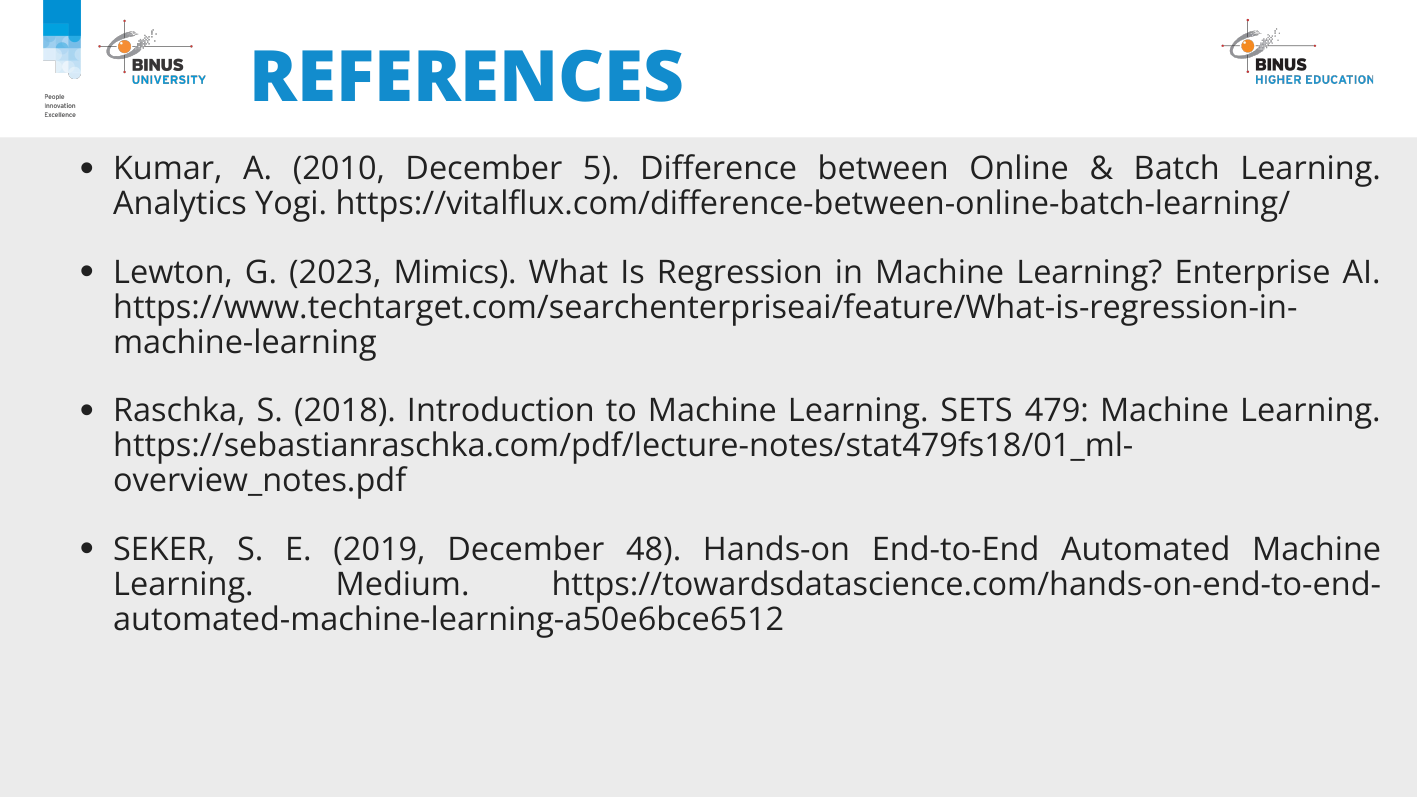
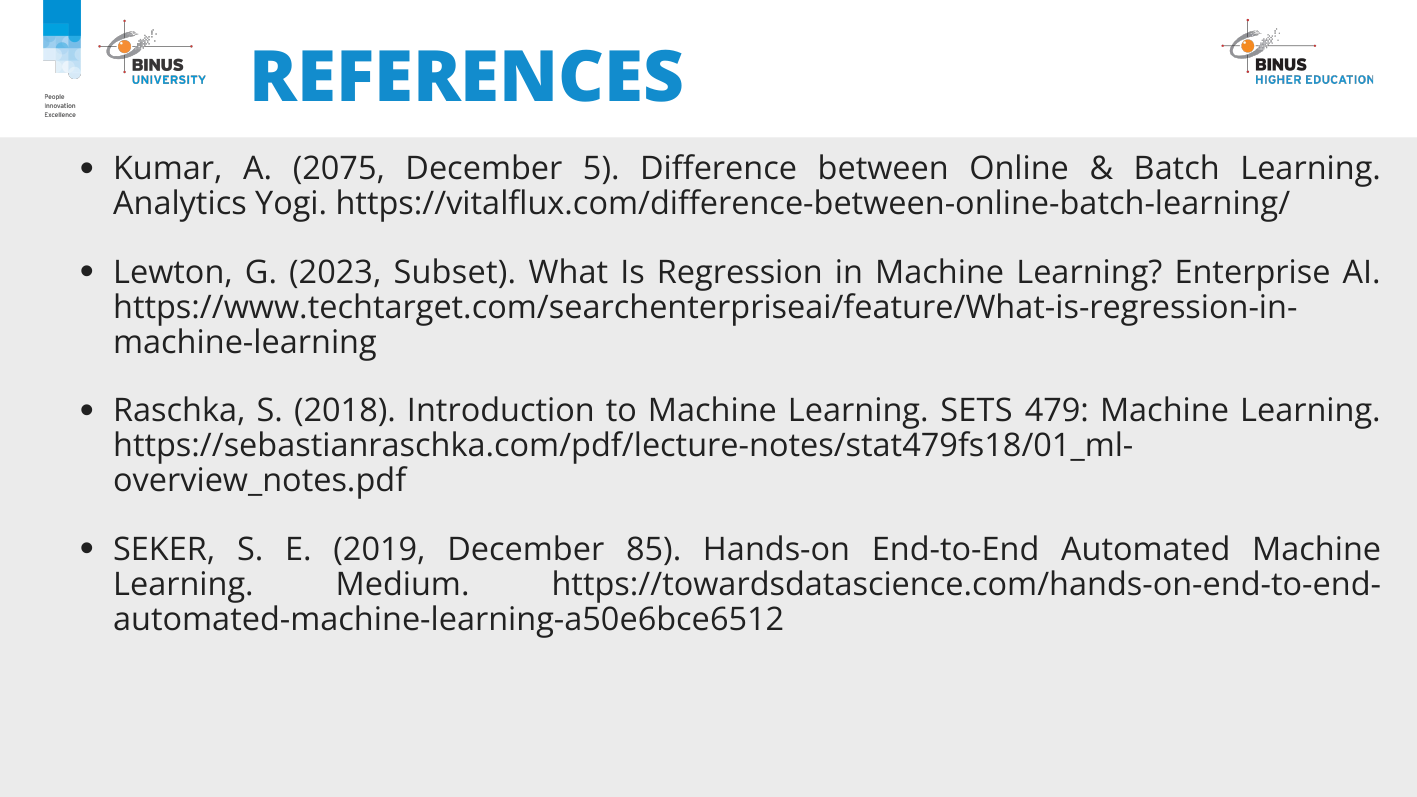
2010: 2010 -> 2075 (339, 169)
Mimics: Mimics -> Subset (455, 272)
48: 48 -> 85 (654, 550)
